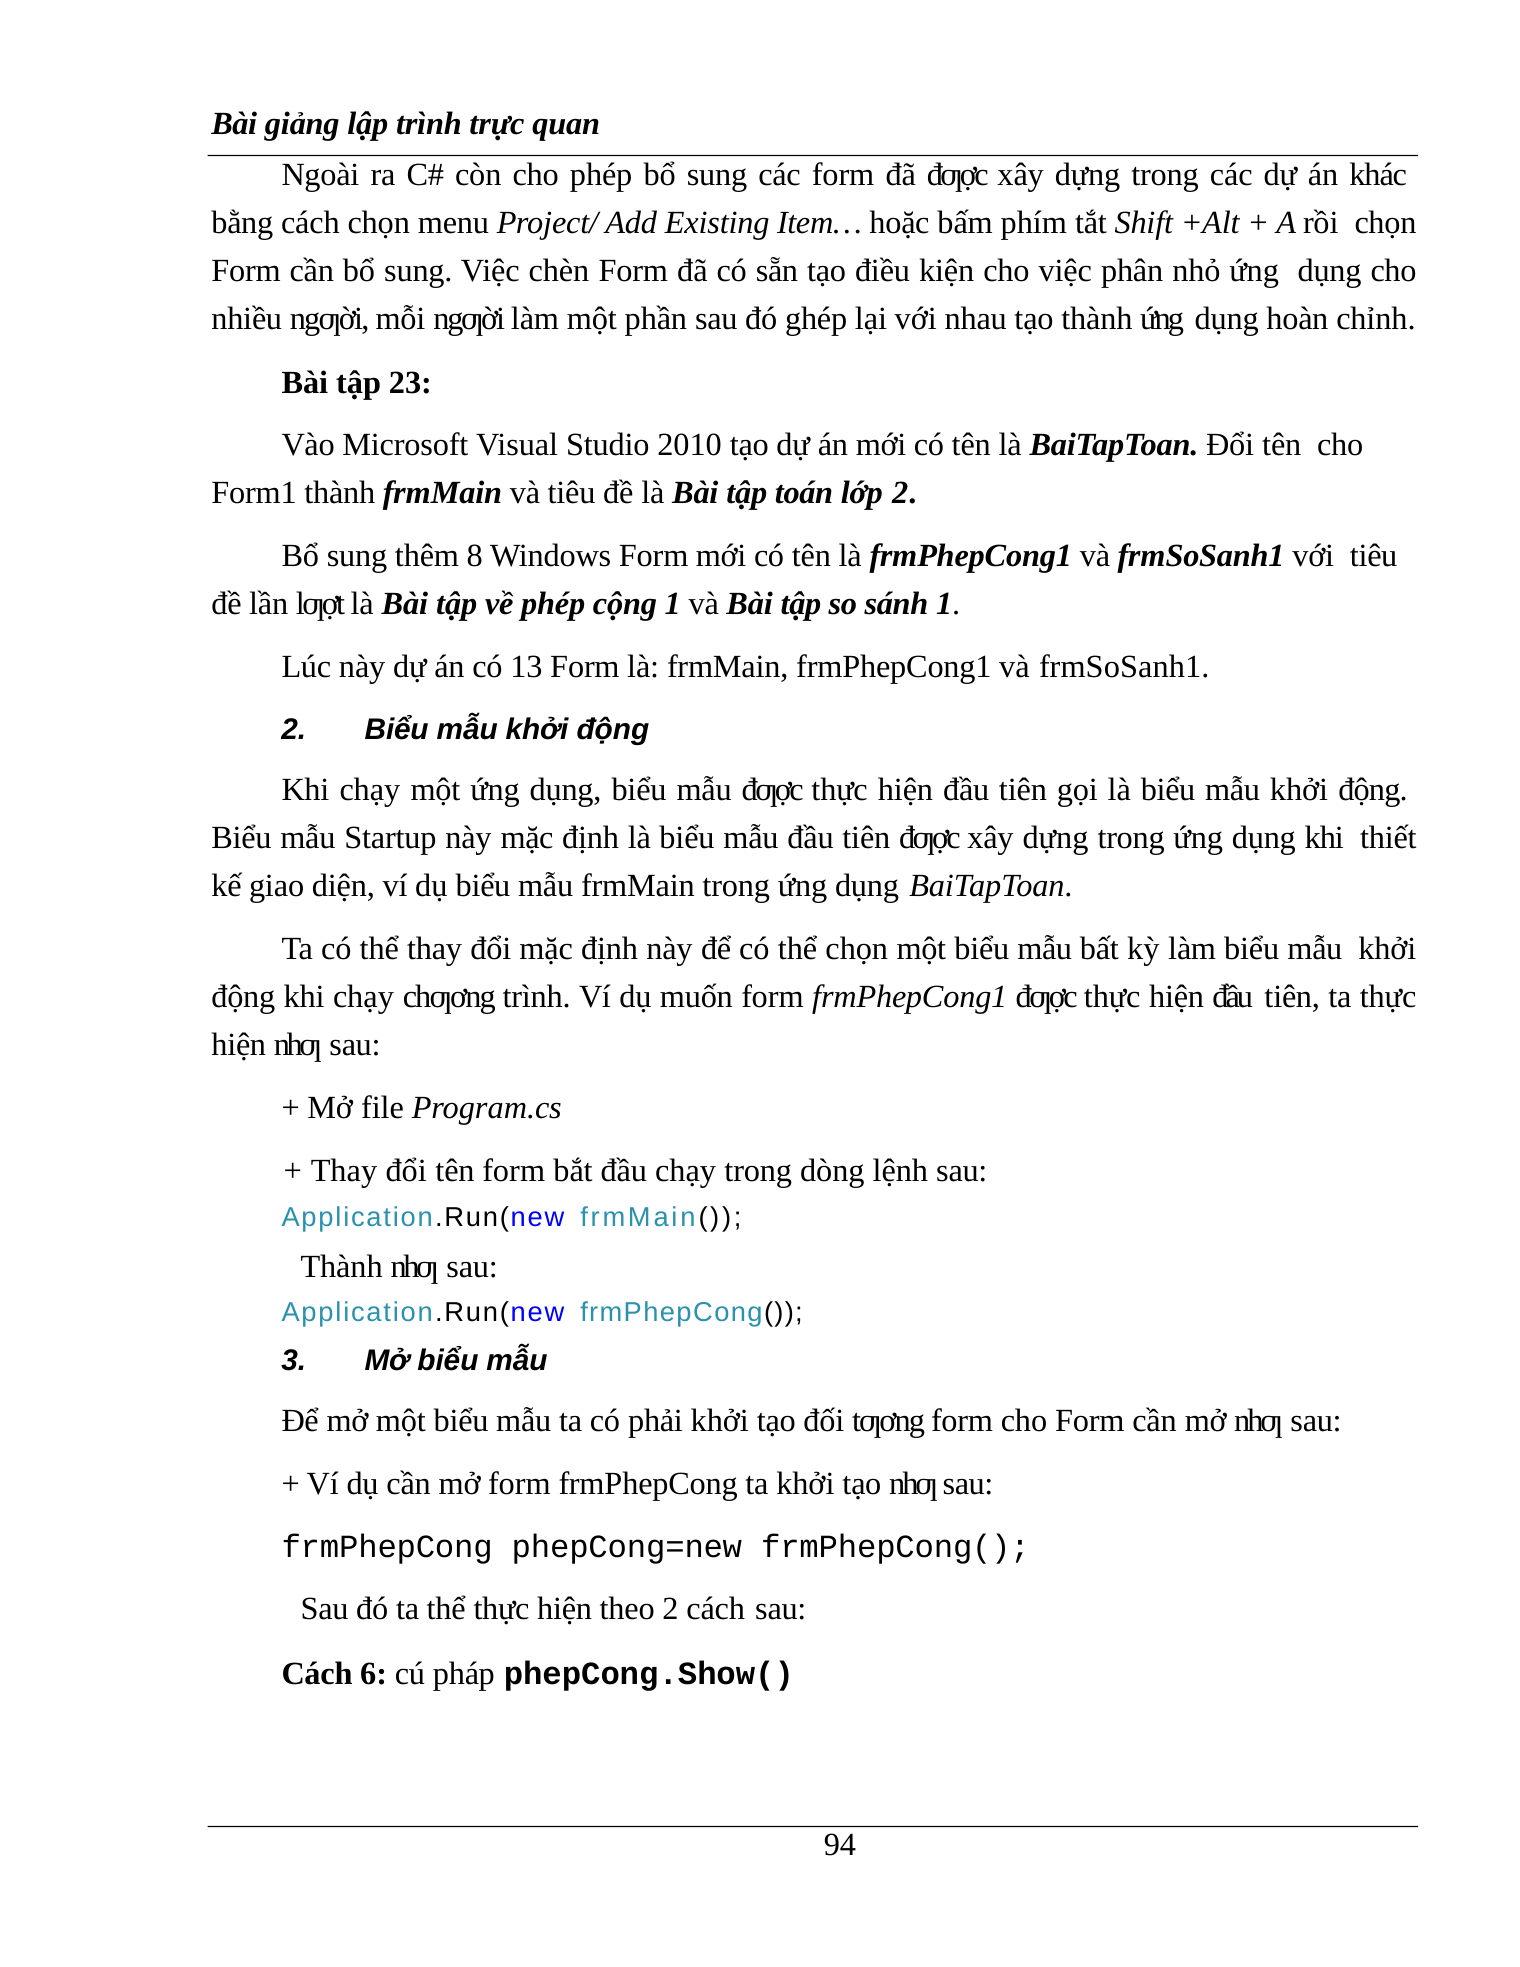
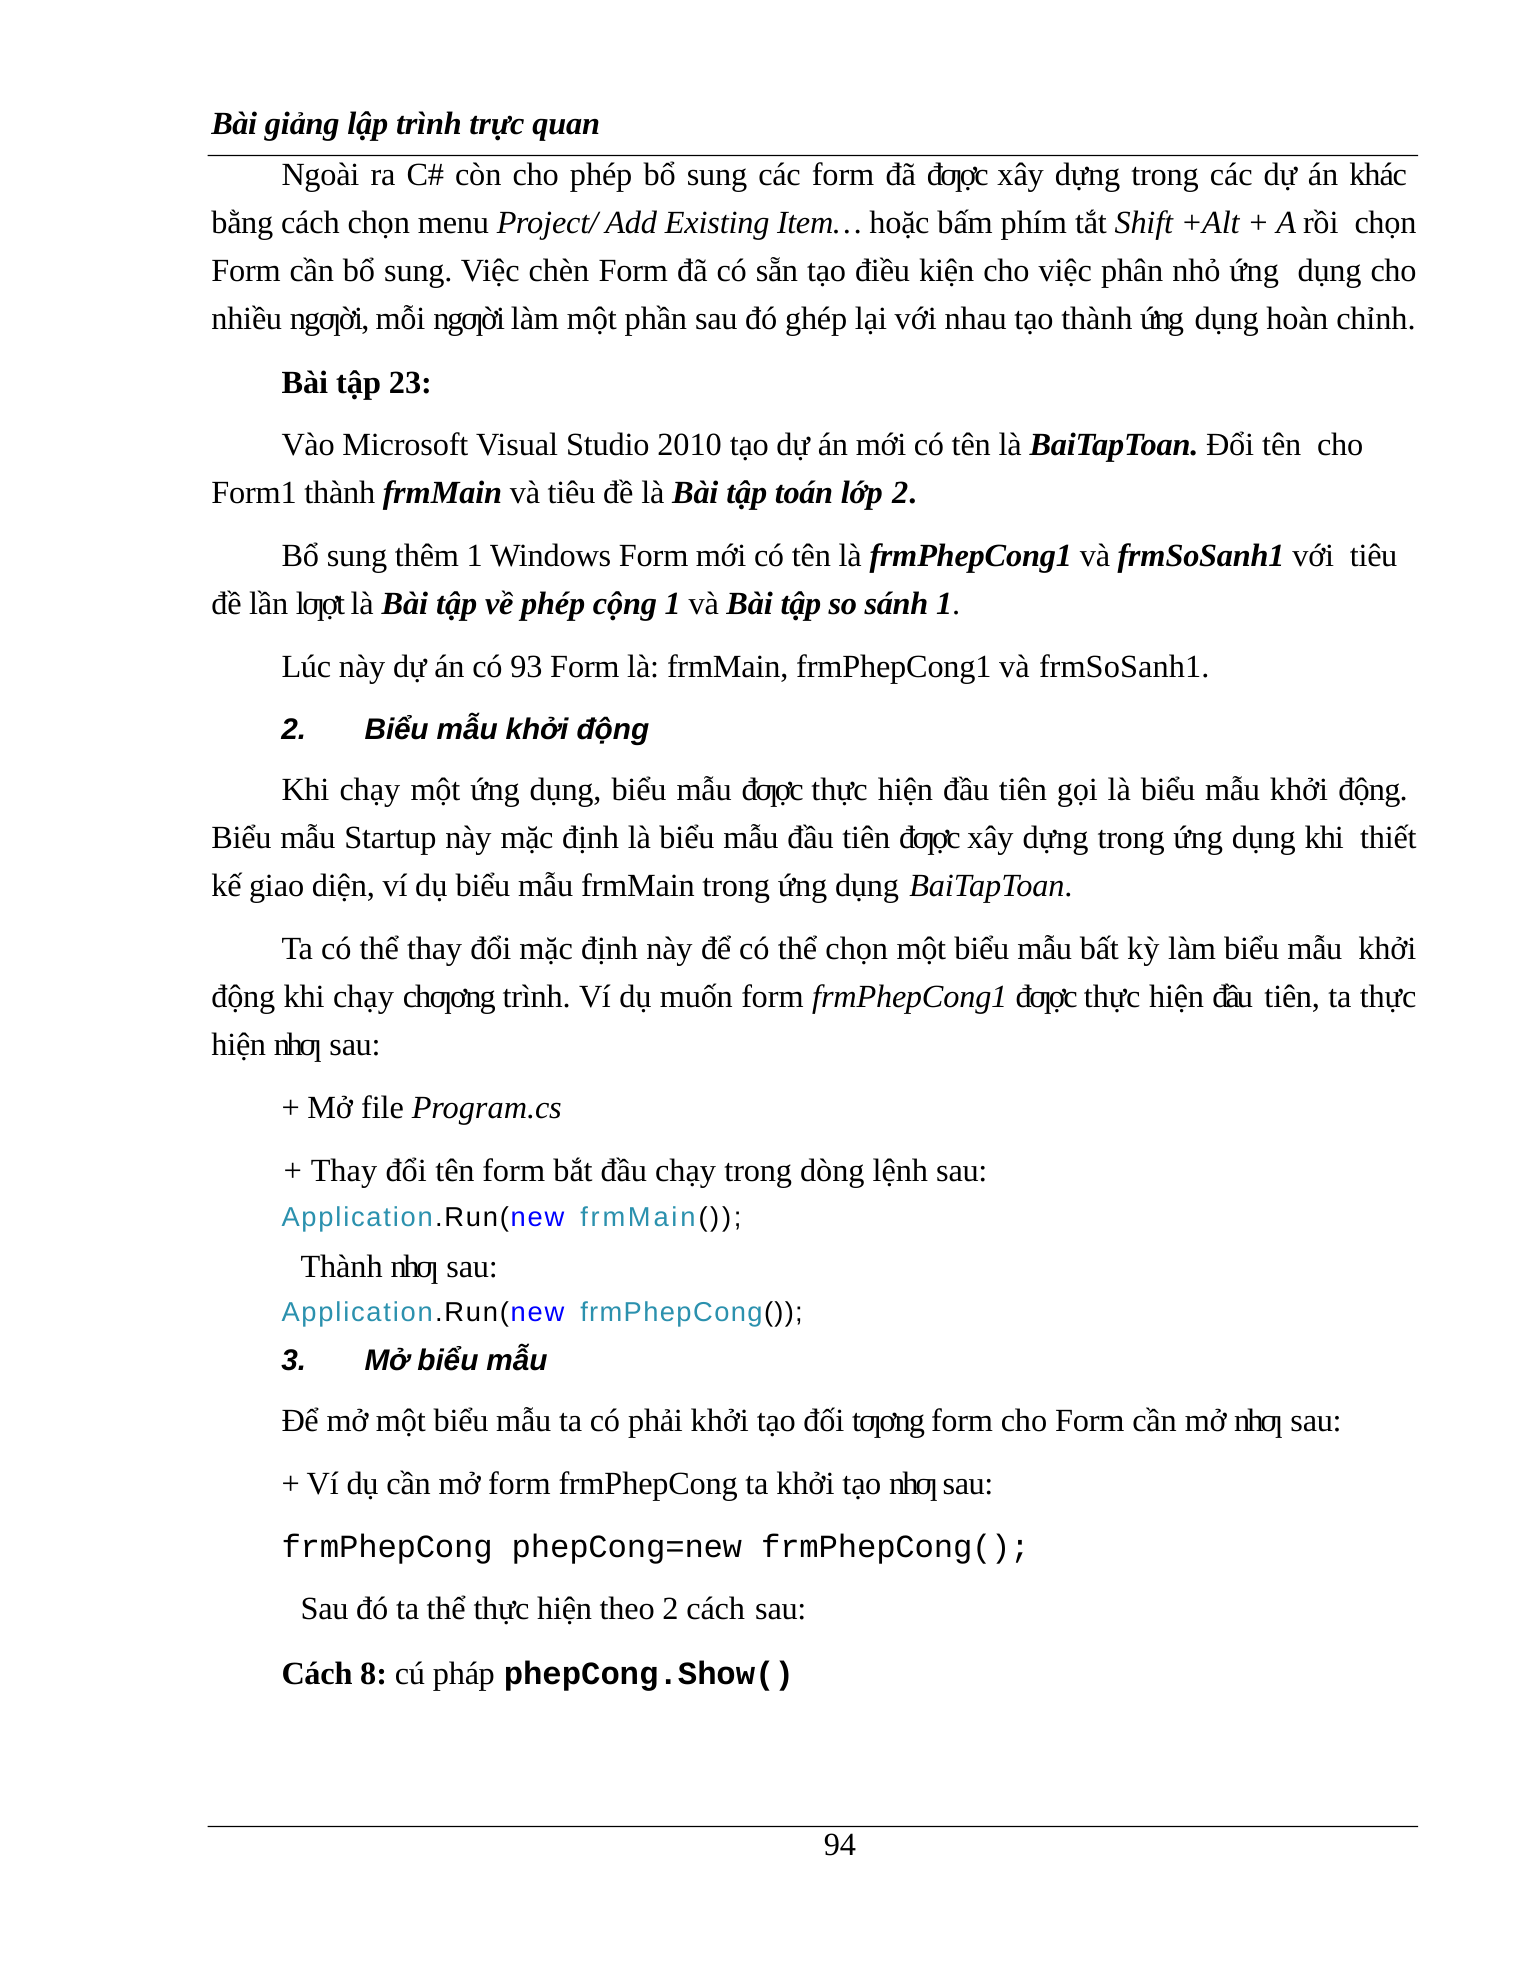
thêm 8: 8 -> 1 (475, 556)
13: 13 -> 93 (526, 667)
6: 6 -> 8 (374, 1673)
